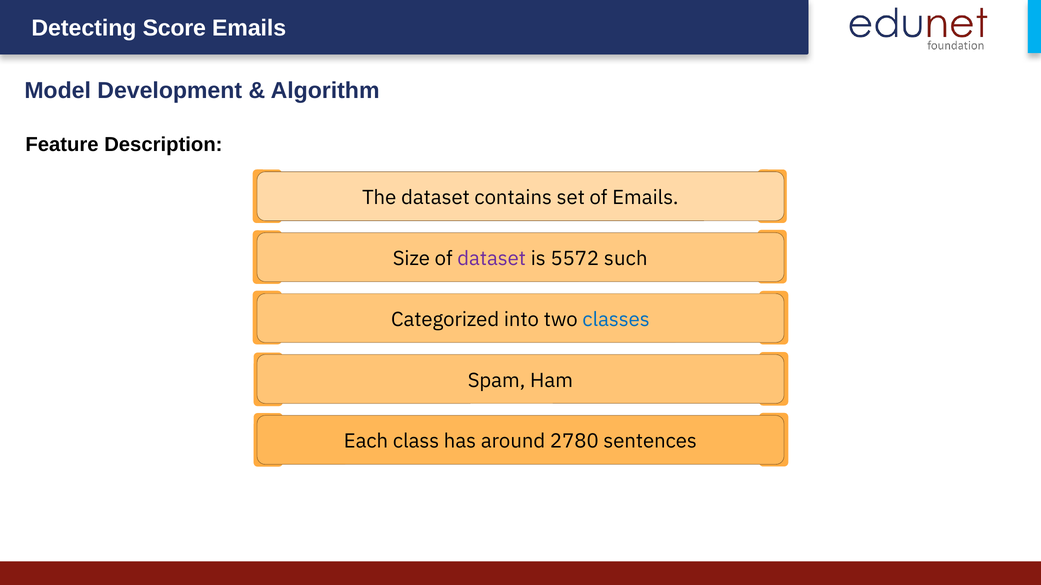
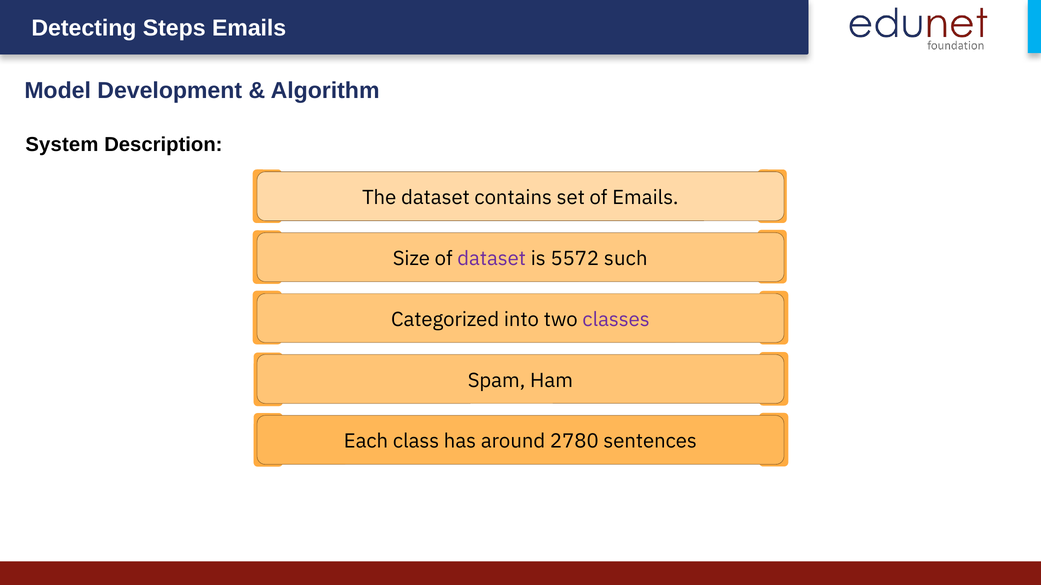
Score: Score -> Steps (174, 28)
Feature: Feature -> System (62, 145)
classes colour: blue -> purple (616, 320)
